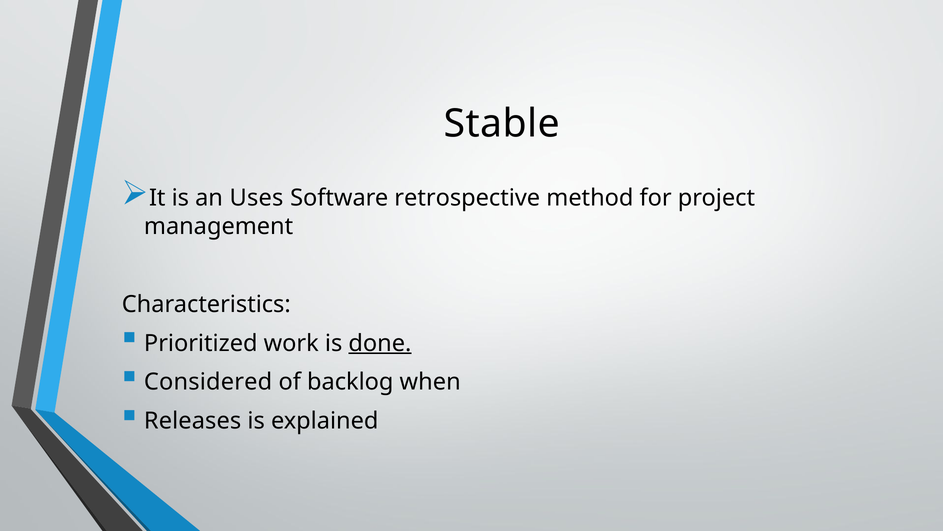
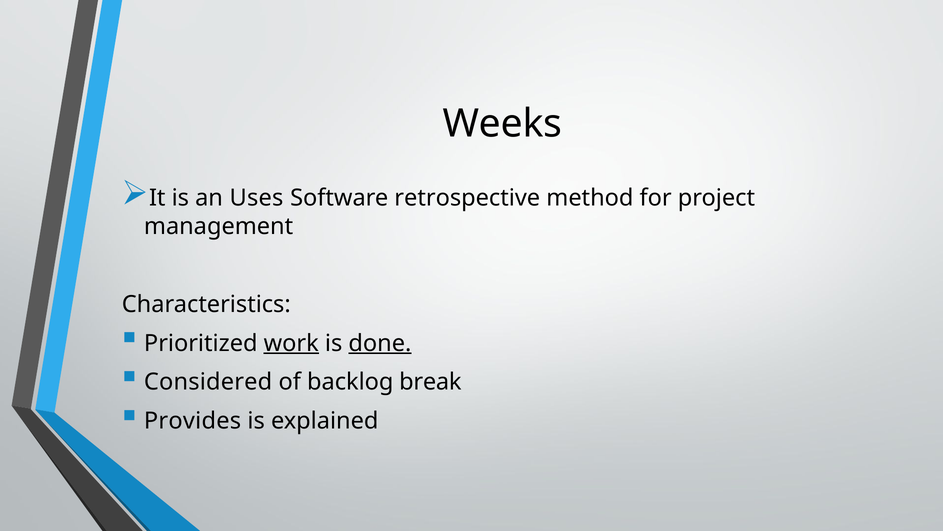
Stable: Stable -> Weeks (502, 124)
work underline: none -> present (291, 343)
when: when -> break (430, 382)
Releases: Releases -> Provides (193, 421)
